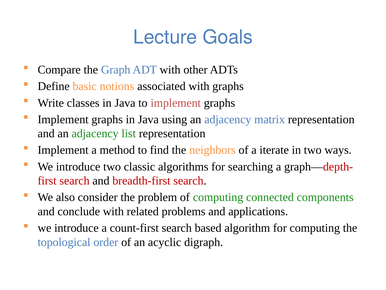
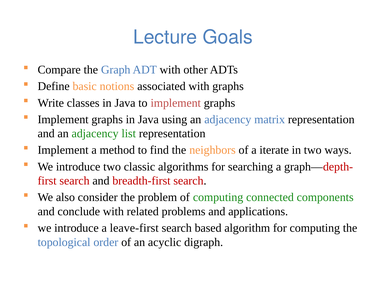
count-first: count-first -> leave-first (134, 228)
